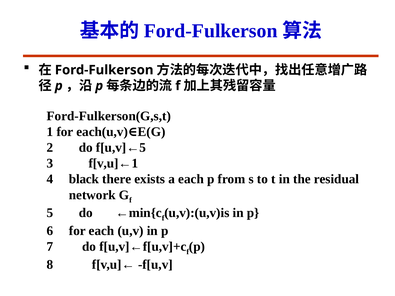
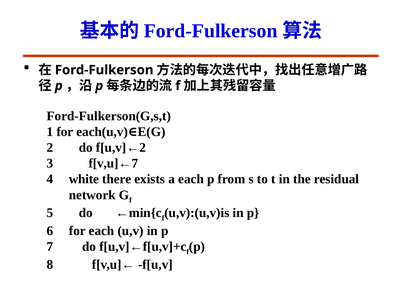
f[u,v]←5: f[u,v]←5 -> f[u,v]←2 (121, 148)
f[v,u]←1: f[v,u]←1 -> f[v,u]←7 (113, 163)
black: black -> white (84, 179)
